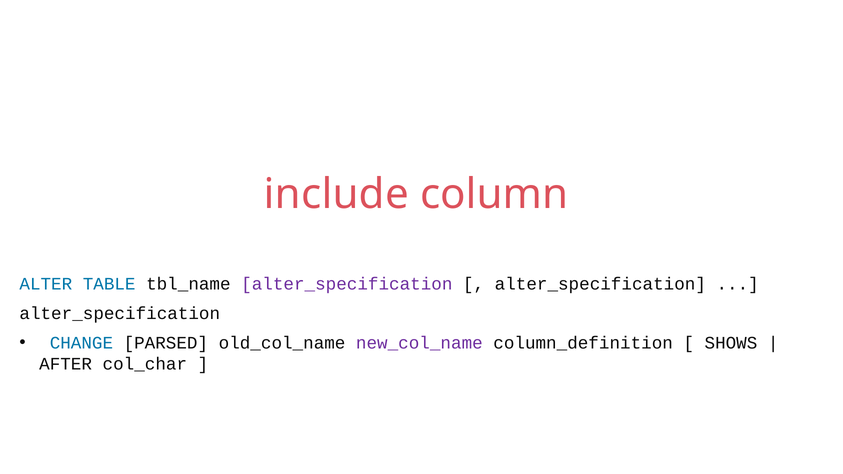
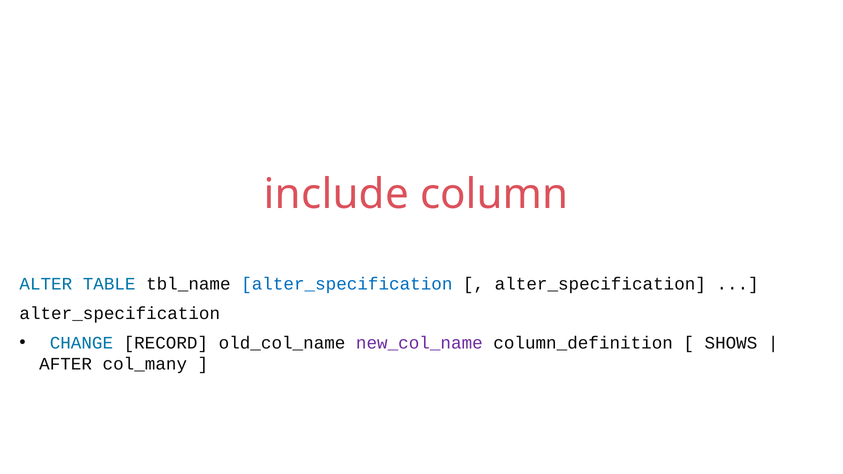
alter_specification colour: purple -> blue (347, 284)
PARSED: PARSED -> RECORD (166, 343)
col_char: col_char -> col_many (145, 364)
